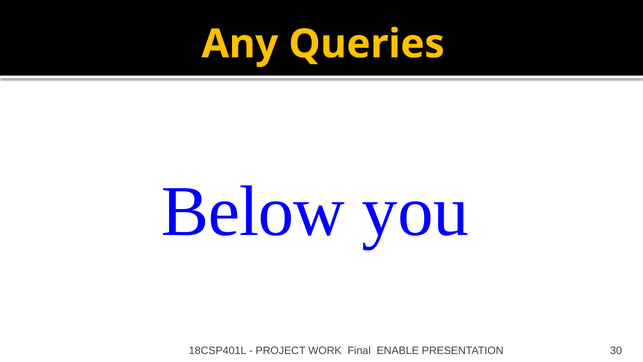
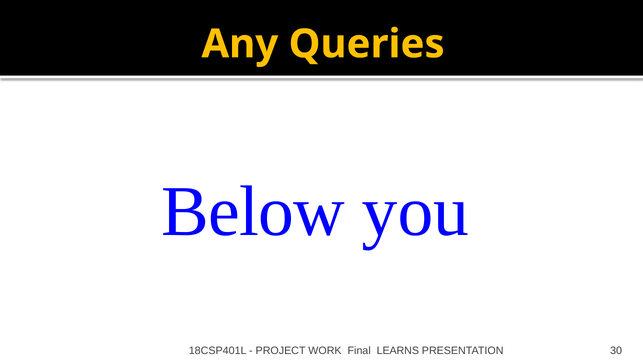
ENABLE: ENABLE -> LEARNS (398, 350)
